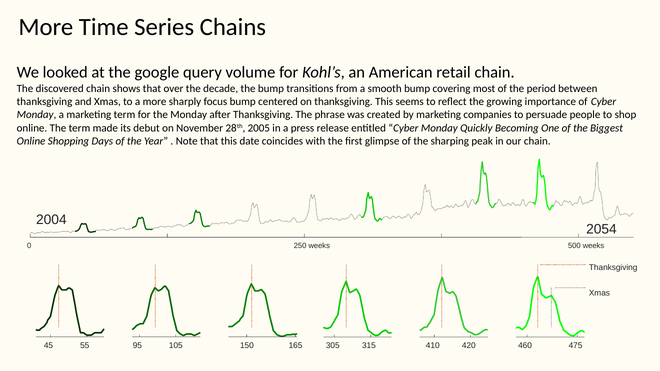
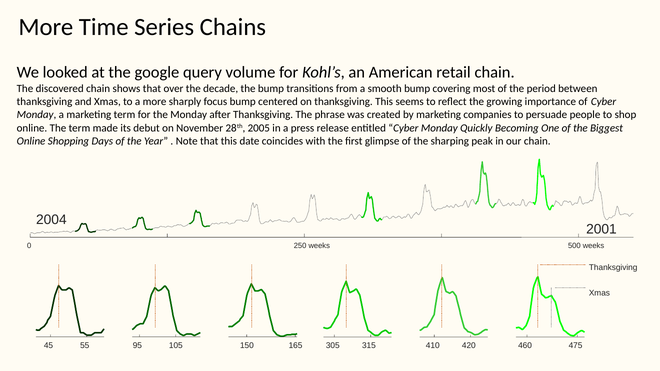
2054: 2054 -> 2001 (601, 230)
